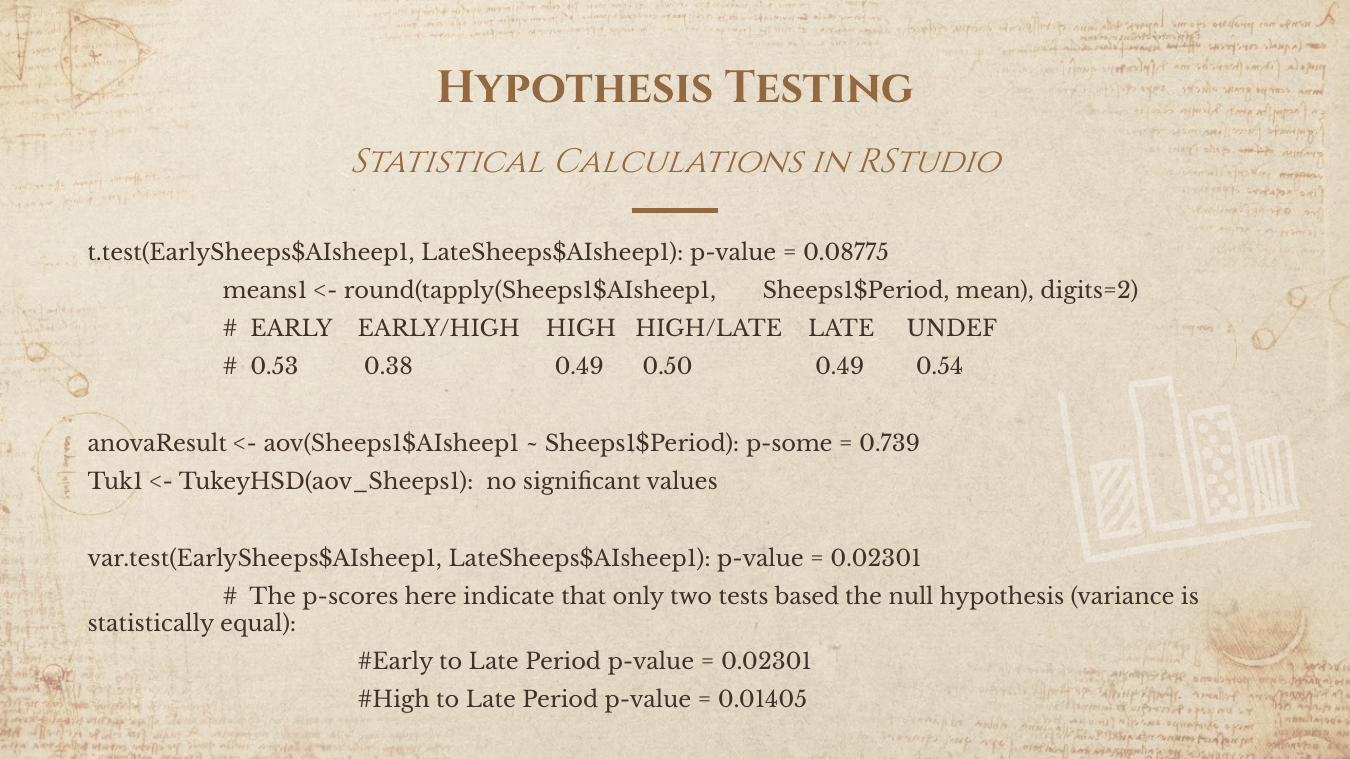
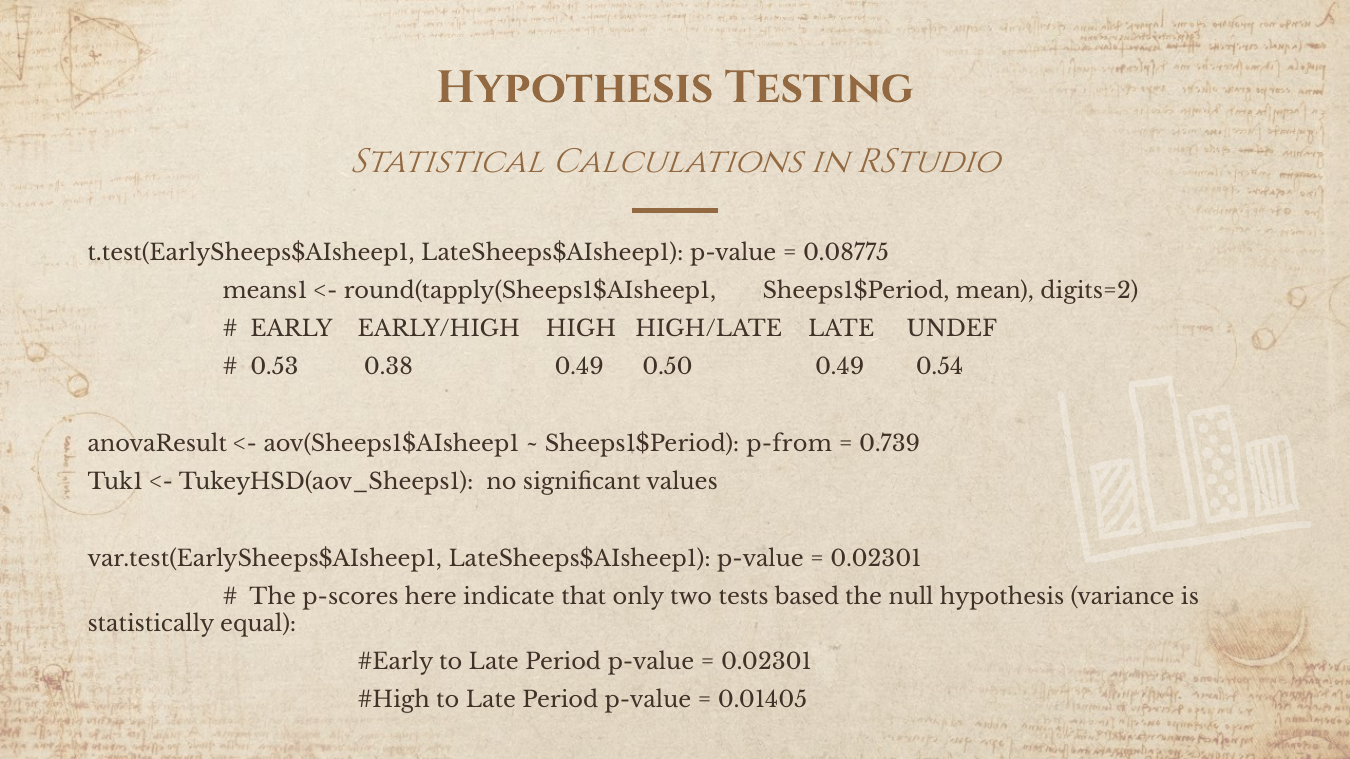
p-some: p-some -> p-from (789, 444)
